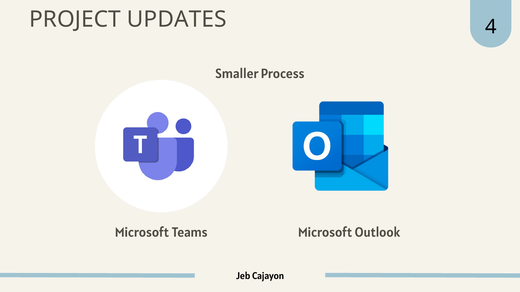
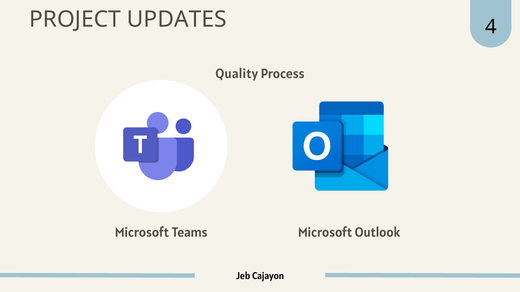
Smaller: Smaller -> Quality (237, 74)
